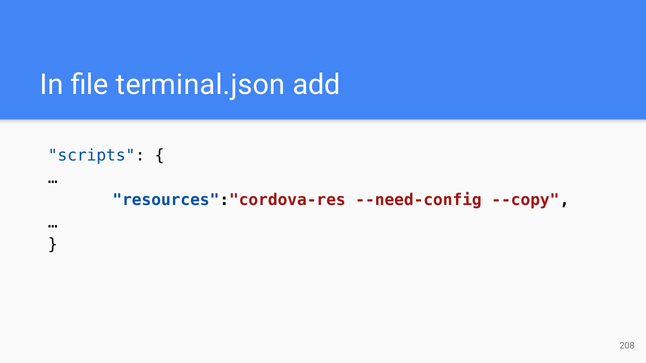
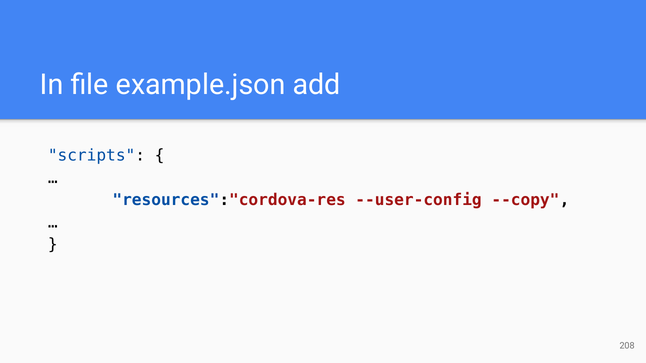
terminal.json: terminal.json -> example.json (201, 85)
--need-config: --need-config -> --user-config (419, 200)
